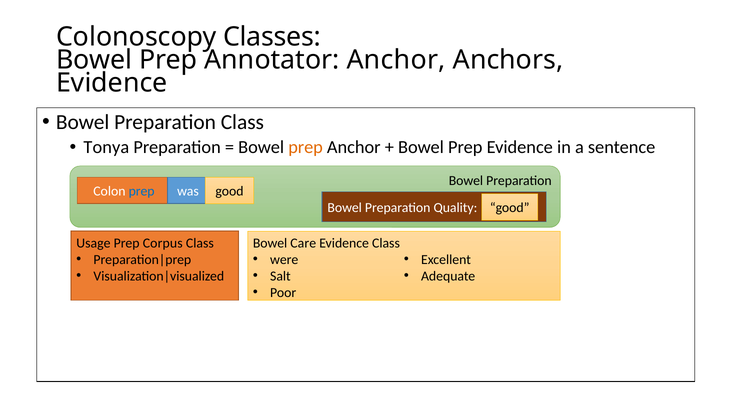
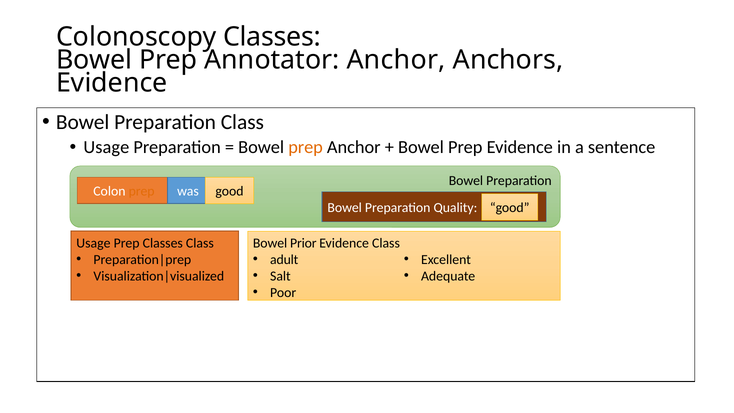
Tonya: Tonya -> Usage (106, 147)
prep colour: blue -> orange (142, 191)
Prep Corpus: Corpus -> Classes (163, 243)
Care: Care -> Prior (303, 243)
were: were -> adult (284, 259)
